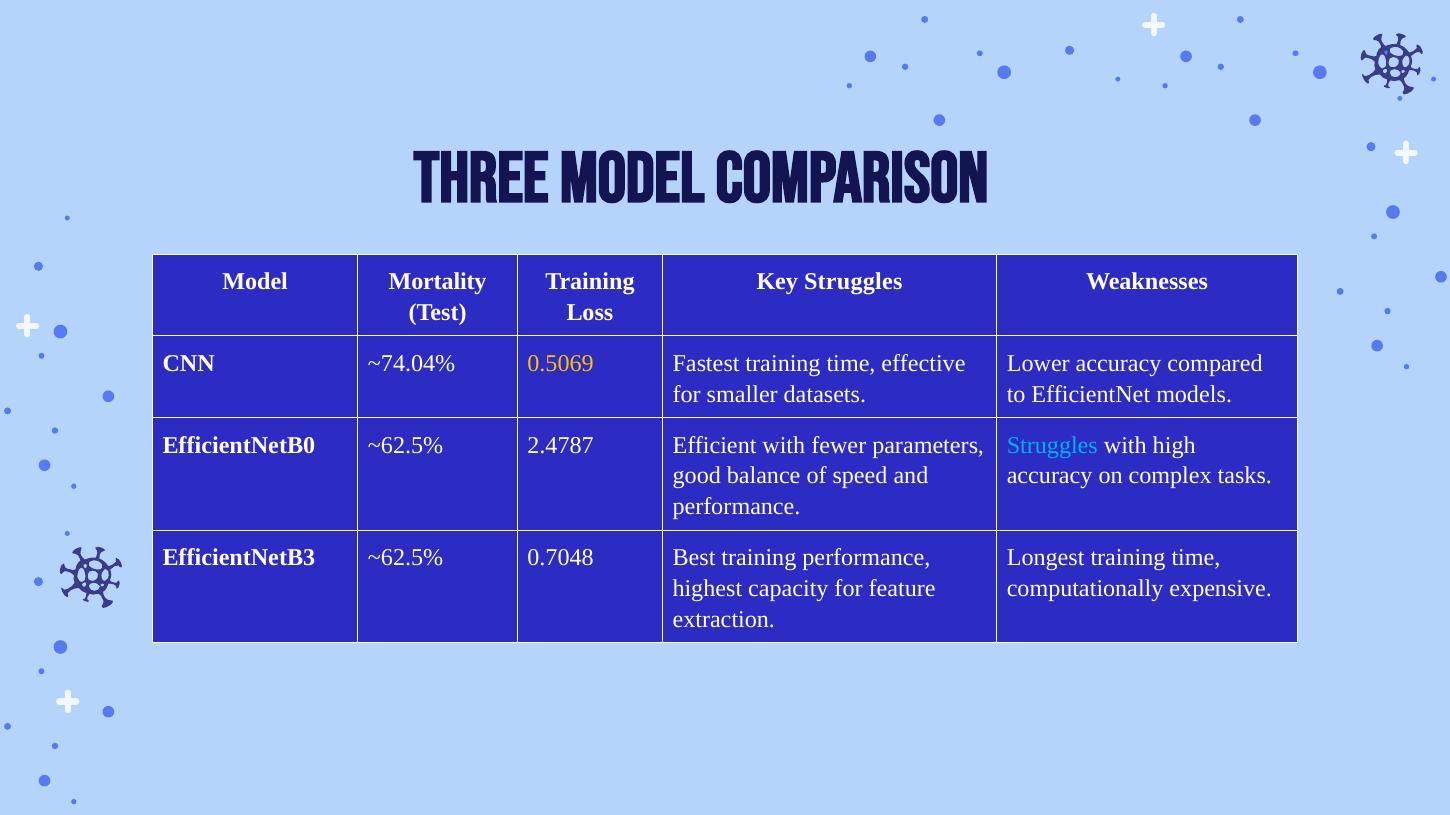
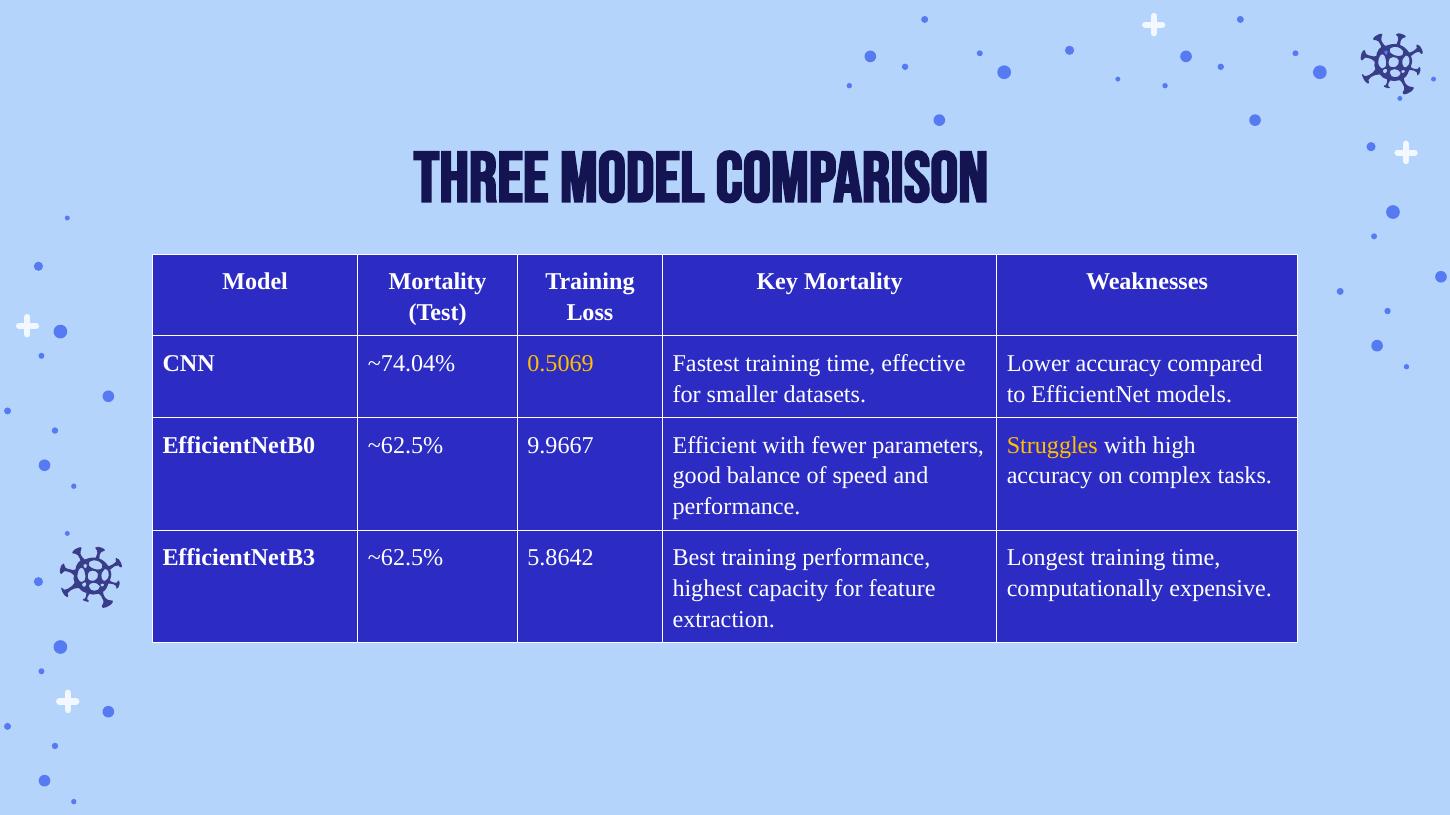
Key Struggles: Struggles -> Mortality (853, 282)
2.4787: 2.4787 -> 9.9667 (561, 445)
Struggles colour: light blue -> yellow (1052, 445)
0.7048: 0.7048 -> 5.8642 (561, 558)
